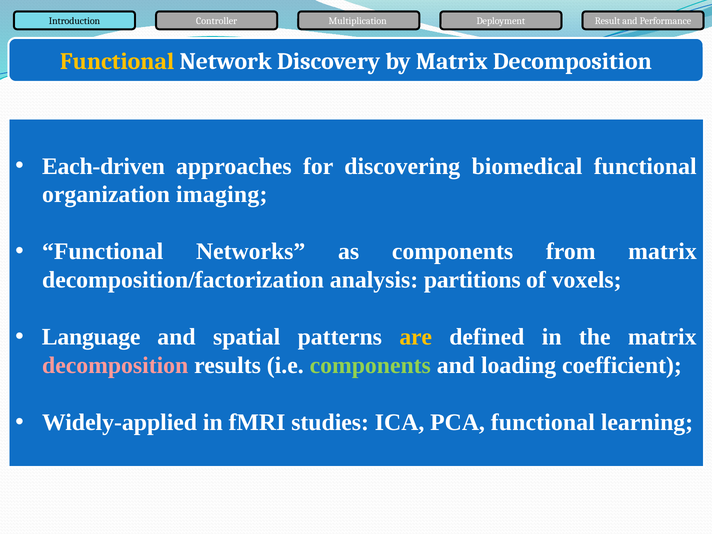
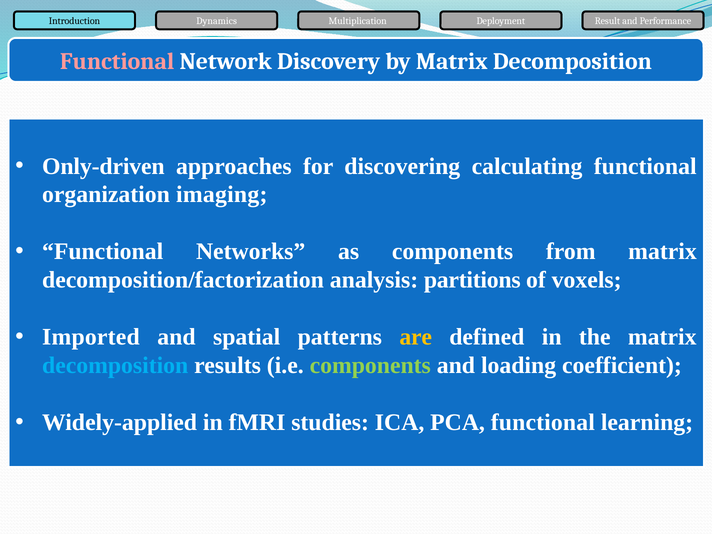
Controller: Controller -> Dynamics (217, 21)
Functional colour: yellow -> pink (117, 62)
Each-driven: Each-driven -> Only-driven (103, 166)
biomedical: biomedical -> calculating (527, 166)
Language: Language -> Imported (91, 337)
decomposition colour: pink -> light blue (115, 366)
